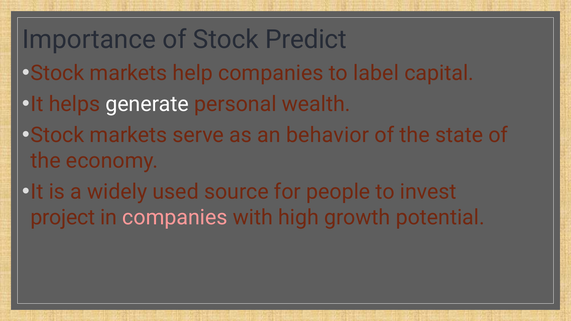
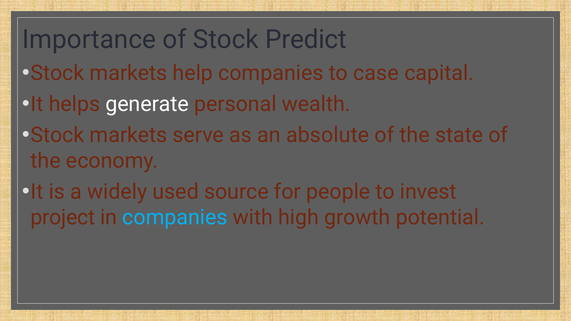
label: label -> case (376, 73)
behavior: behavior -> absolute (328, 135)
companies colour: pink -> light blue (175, 218)
